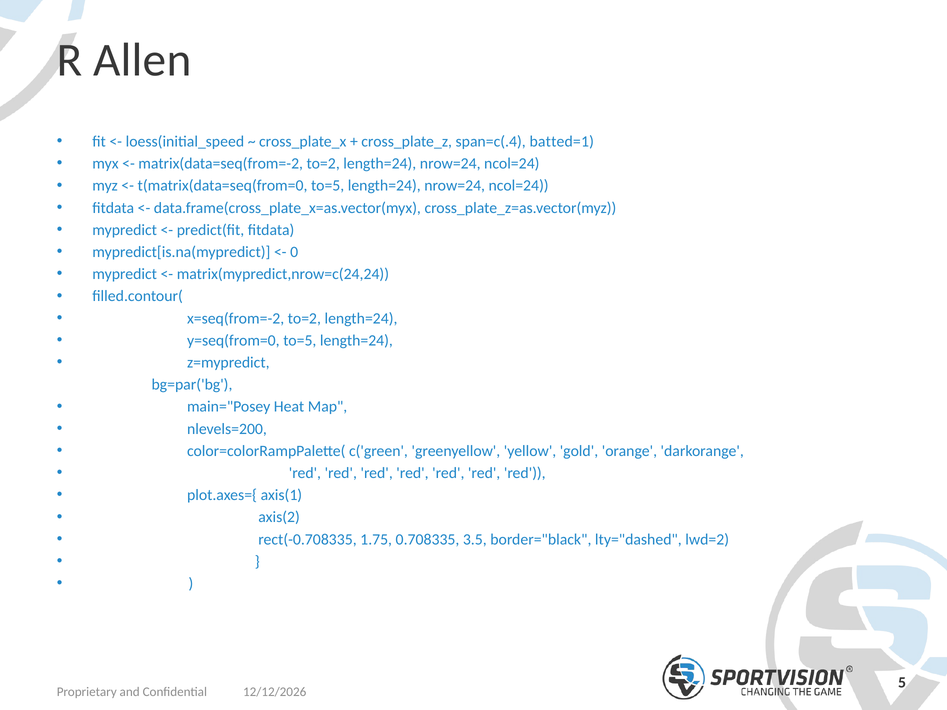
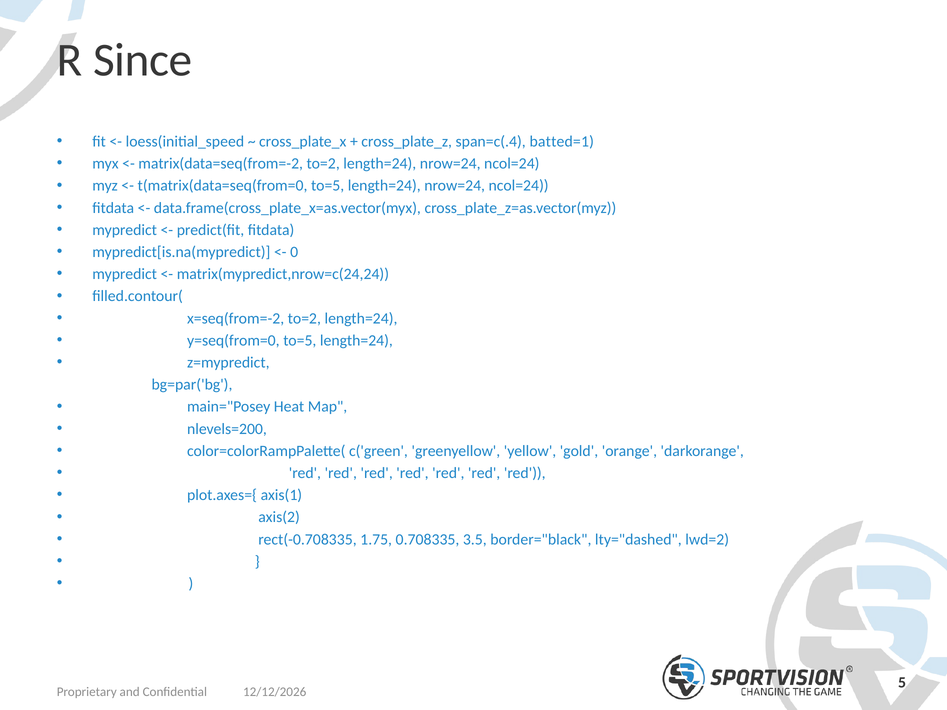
Allen: Allen -> Since (143, 60)
